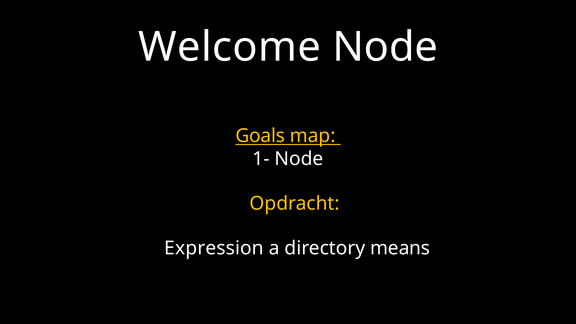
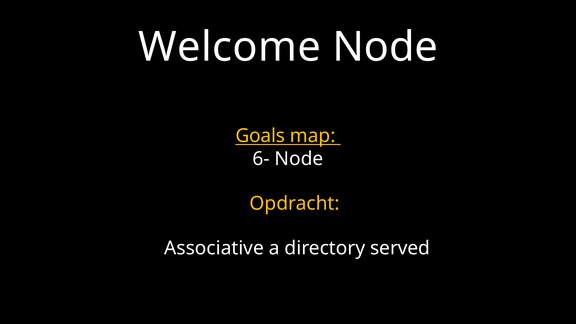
1-: 1- -> 6- (261, 159)
Expression: Expression -> Associative (214, 248)
means: means -> served (400, 248)
